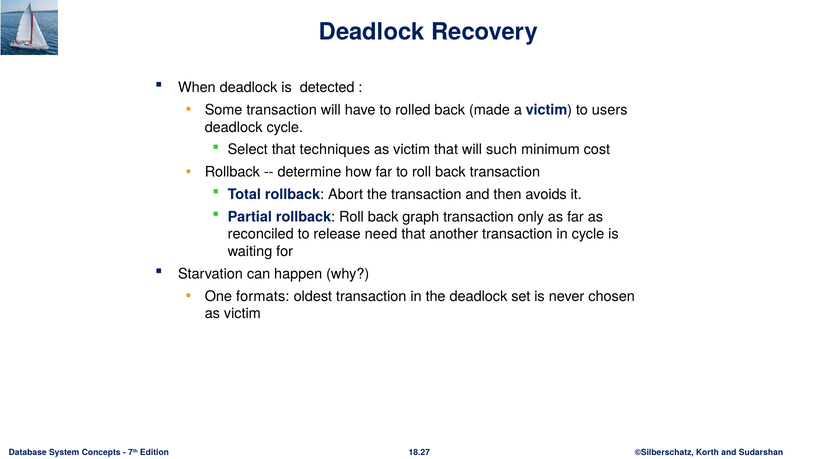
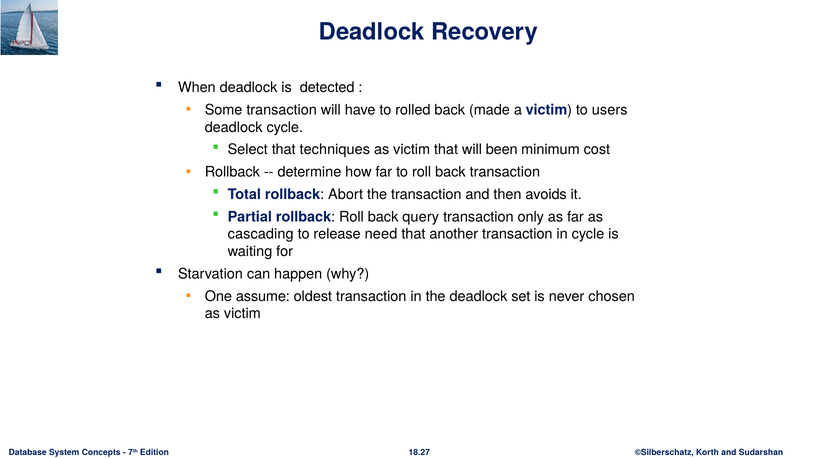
such: such -> been (502, 149)
graph: graph -> query (421, 217)
reconciled: reconciled -> cascading (261, 234)
formats: formats -> assume (263, 296)
